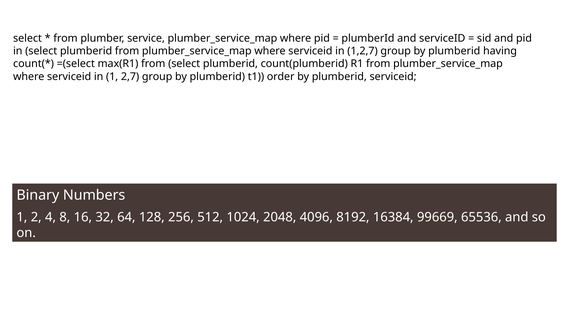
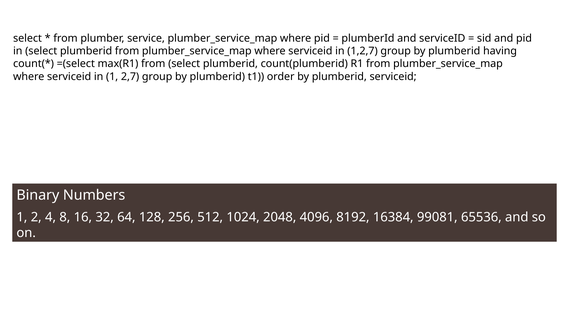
99669: 99669 -> 99081 (437, 217)
